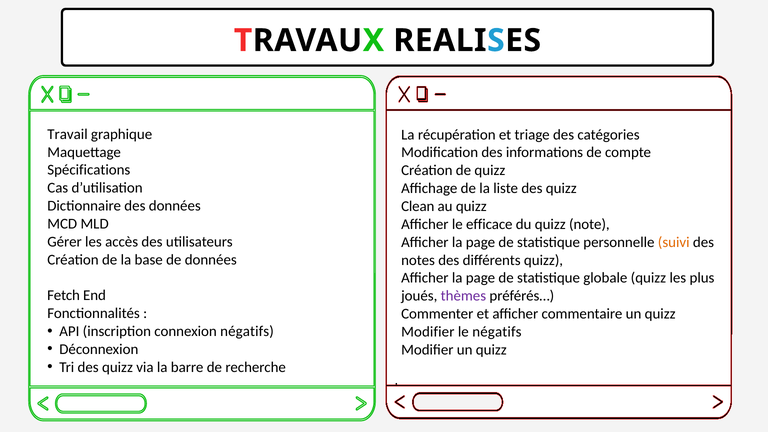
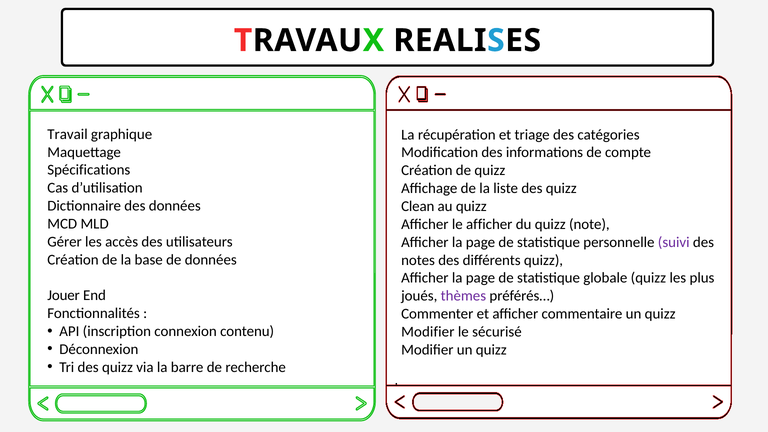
le efficace: efficace -> afficher (489, 224)
suivi colour: orange -> purple (674, 242)
Fetch: Fetch -> Jouer (64, 296)
connexion négatifs: négatifs -> contenu (247, 331)
le négatifs: négatifs -> sécurisé (497, 332)
